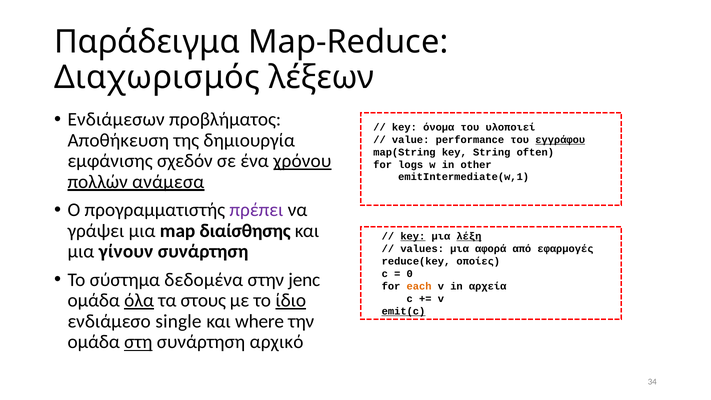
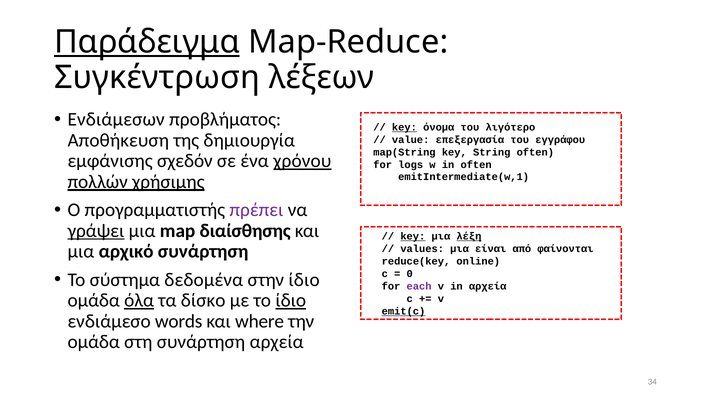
Παράδειγμα underline: none -> present (147, 42)
Διαχωρισμός: Διαχωρισμός -> Συγκέντρωση (157, 77)
key underline: none -> present (404, 127)
υλοποιεί: υλοποιεί -> λιγότερο (510, 127)
performance: performance -> επεξεργασία (470, 140)
εγγράφου underline: present -> none (560, 140)
in other: other -> often (476, 165)
ανάμεσα: ανάμεσα -> χρήσιμης (168, 182)
γράψει underline: none -> present (96, 231)
γίνουν: γίνουν -> αρχικό (126, 252)
αφορά: αφορά -> είναι (491, 249)
εφαρμογές: εφαρμογές -> φαίνονται (565, 249)
οποίες: οποίες -> online (478, 261)
στην jenc: jenc -> ίδιο (304, 280)
each colour: orange -> purple (419, 286)
στους: στους -> δίσκο (203, 300)
single: single -> words (179, 321)
στη underline: present -> none (138, 342)
συνάρτηση αρχικό: αρχικό -> αρχεία (277, 342)
